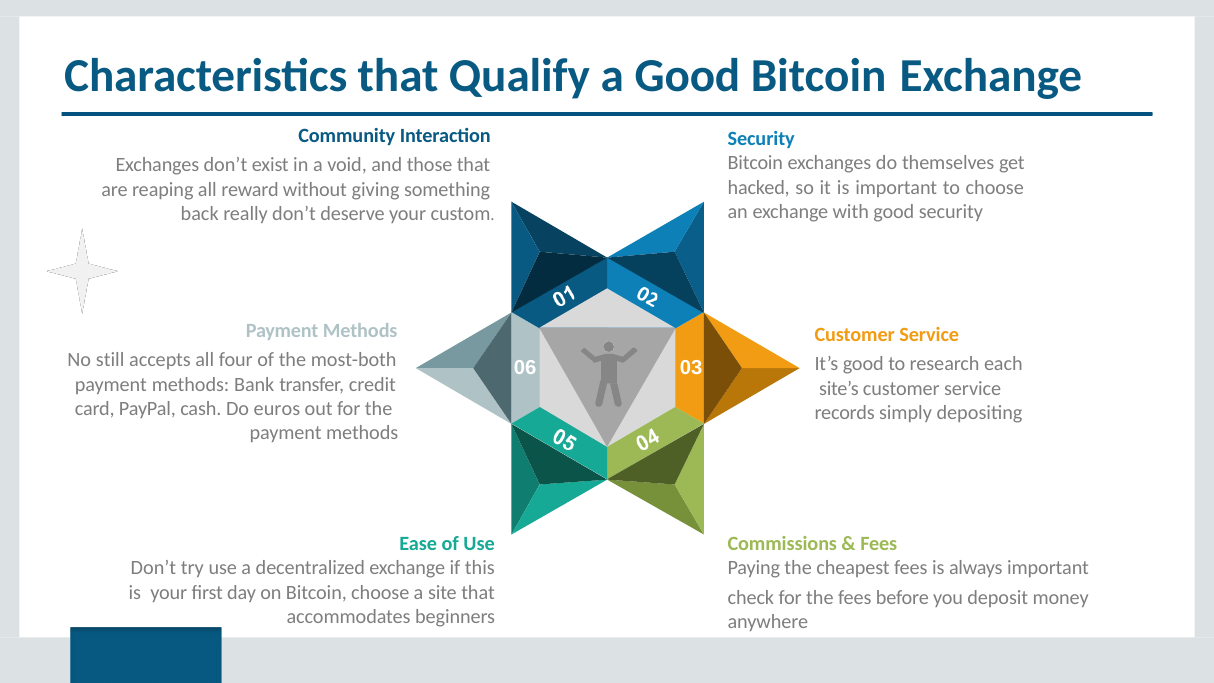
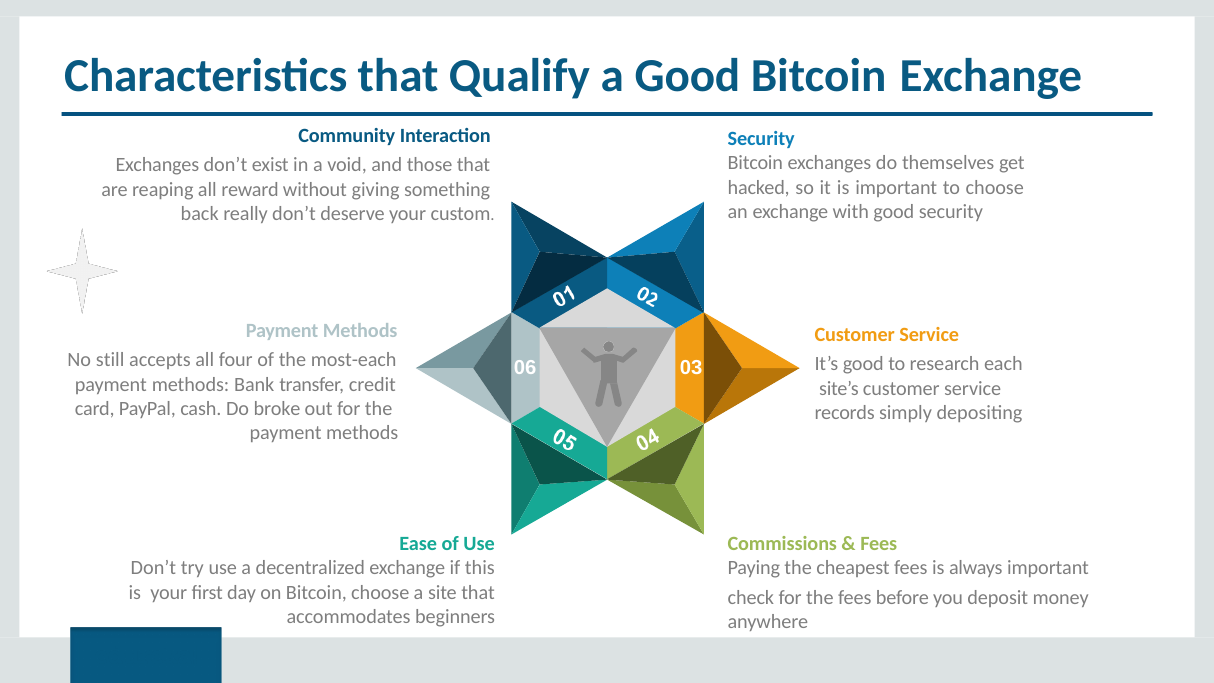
most-both: most-both -> most-each (354, 360)
euros: euros -> broke (277, 409)
